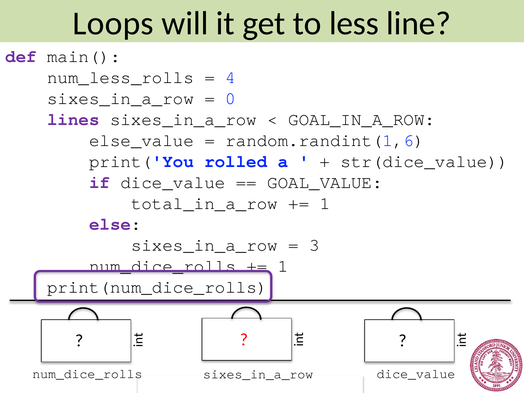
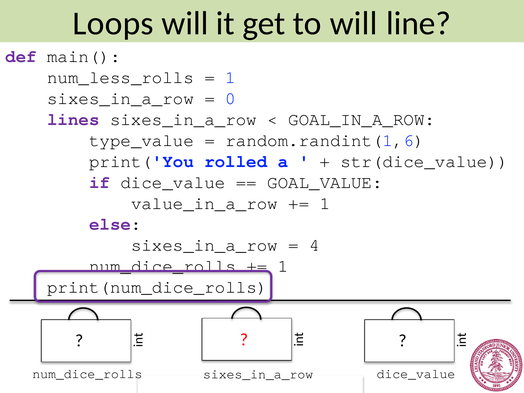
to less: less -> will (354, 23)
4: 4 -> 1 (231, 77)
else_value: else_value -> type_value (142, 140)
total_in_a_row: total_in_a_row -> value_in_a_row (204, 203)
3: 3 -> 4 (314, 245)
